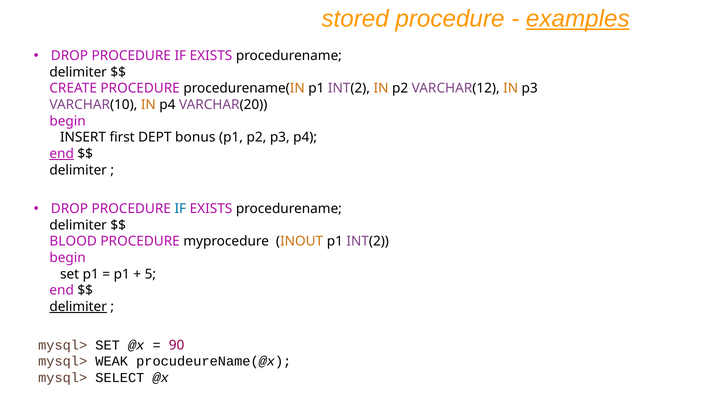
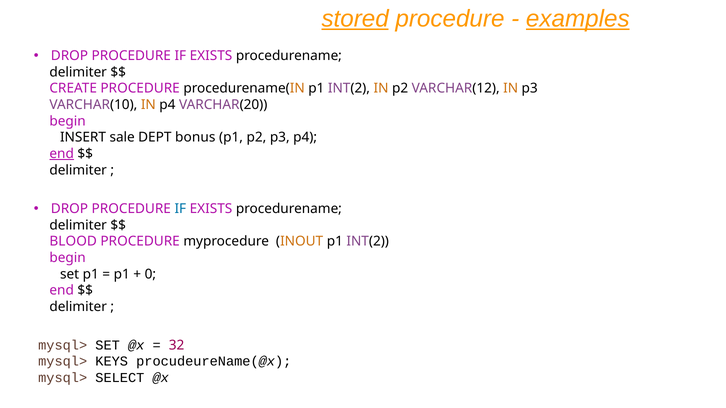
stored underline: none -> present (355, 19)
first: first -> sale (122, 138)
5: 5 -> 0 (150, 274)
delimiter underline: present -> none (78, 307)
90: 90 -> 32 (177, 345)
WEAK: WEAK -> KEYS (112, 362)
